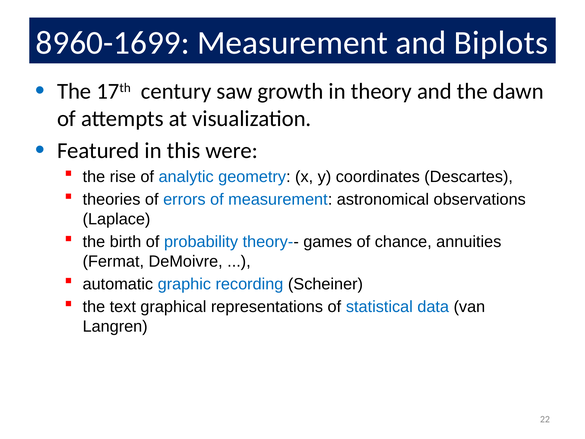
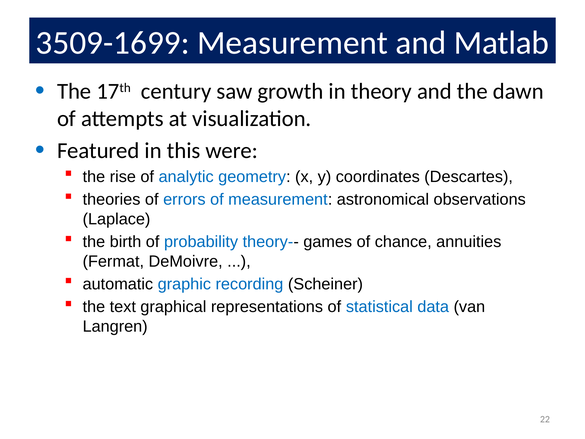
8960-1699: 8960-1699 -> 3509-1699 (113, 43)
Biplots: Biplots -> Matlab (501, 43)
